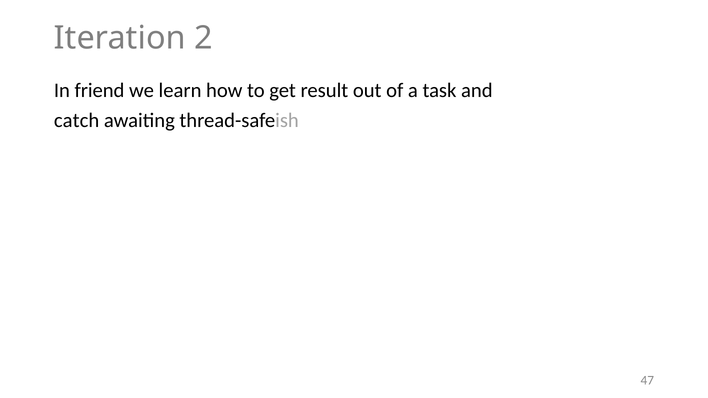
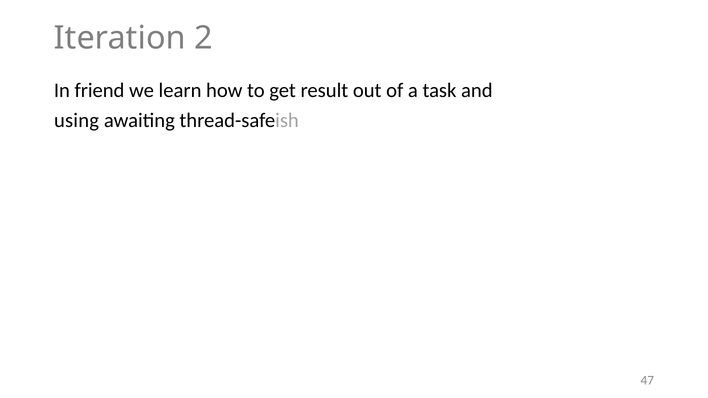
catch: catch -> using (77, 120)
